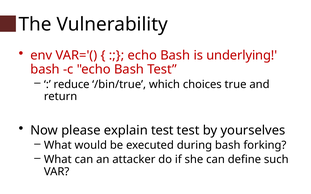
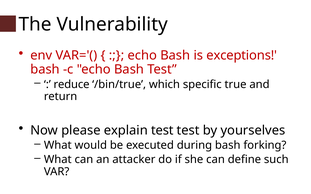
underlying: underlying -> exceptions (242, 56)
choices: choices -> specific (202, 85)
